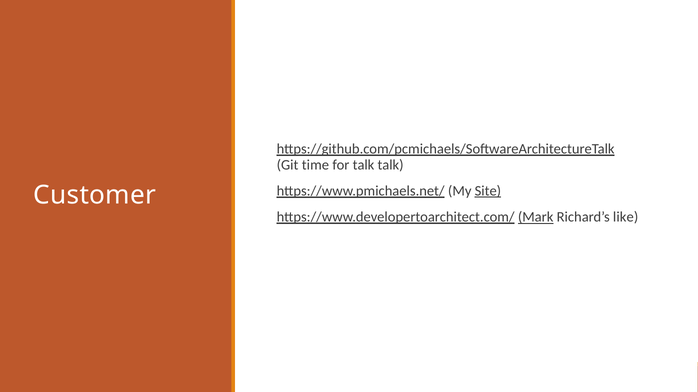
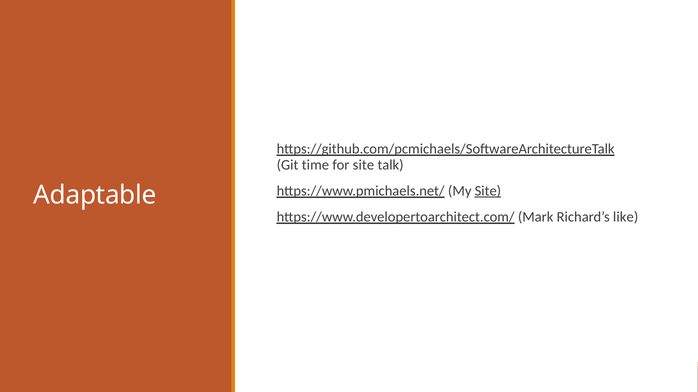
for talk: talk -> site (363, 165)
Customer: Customer -> Adaptable (95, 196)
Mark underline: present -> none (536, 217)
